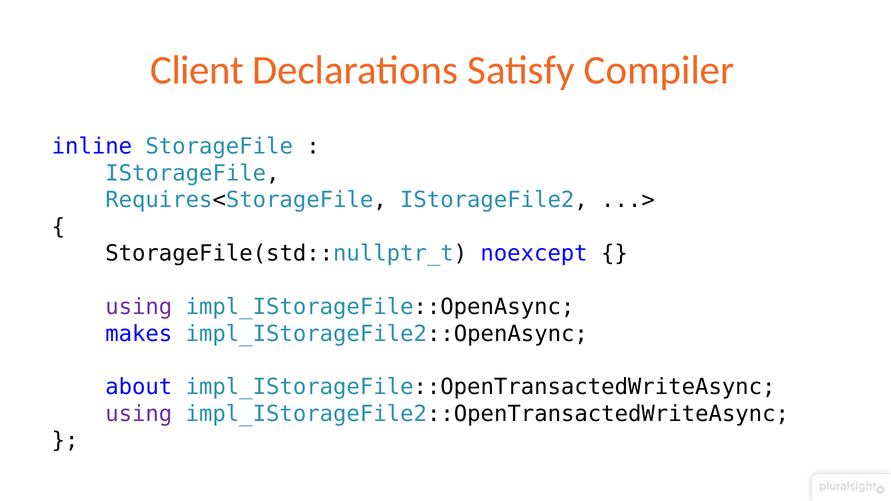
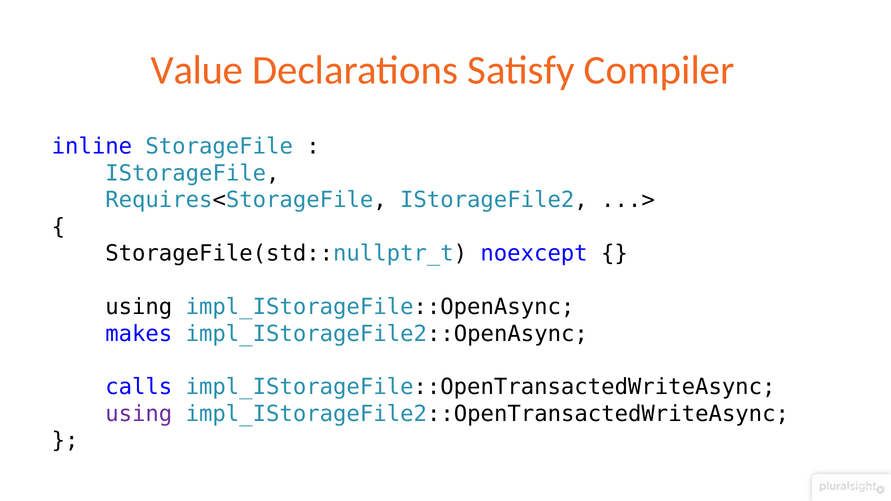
Client: Client -> Value (197, 70)
using colour: purple -> black (139, 307)
about: about -> calls (139, 387)
